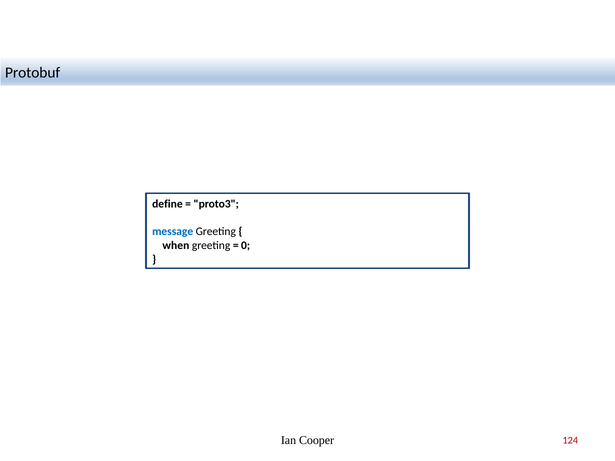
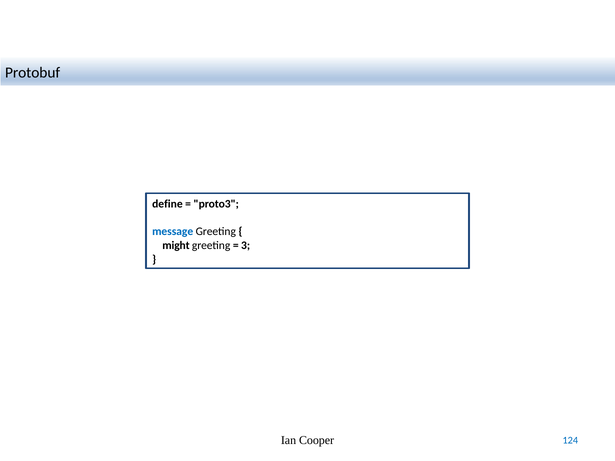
when: when -> might (176, 246)
0: 0 -> 3 (246, 246)
124 colour: red -> blue (570, 440)
